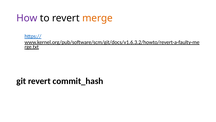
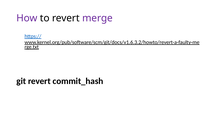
merge colour: orange -> purple (97, 18)
